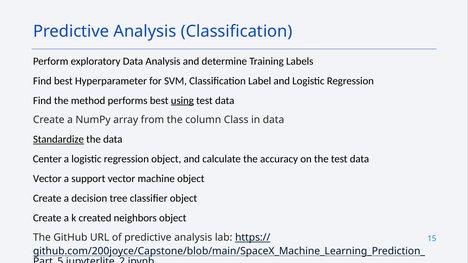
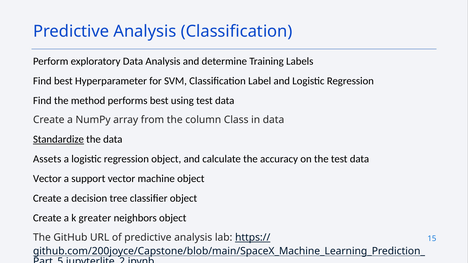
using underline: present -> none (182, 101)
Center: Center -> Assets (47, 159)
created: created -> greater (95, 218)
